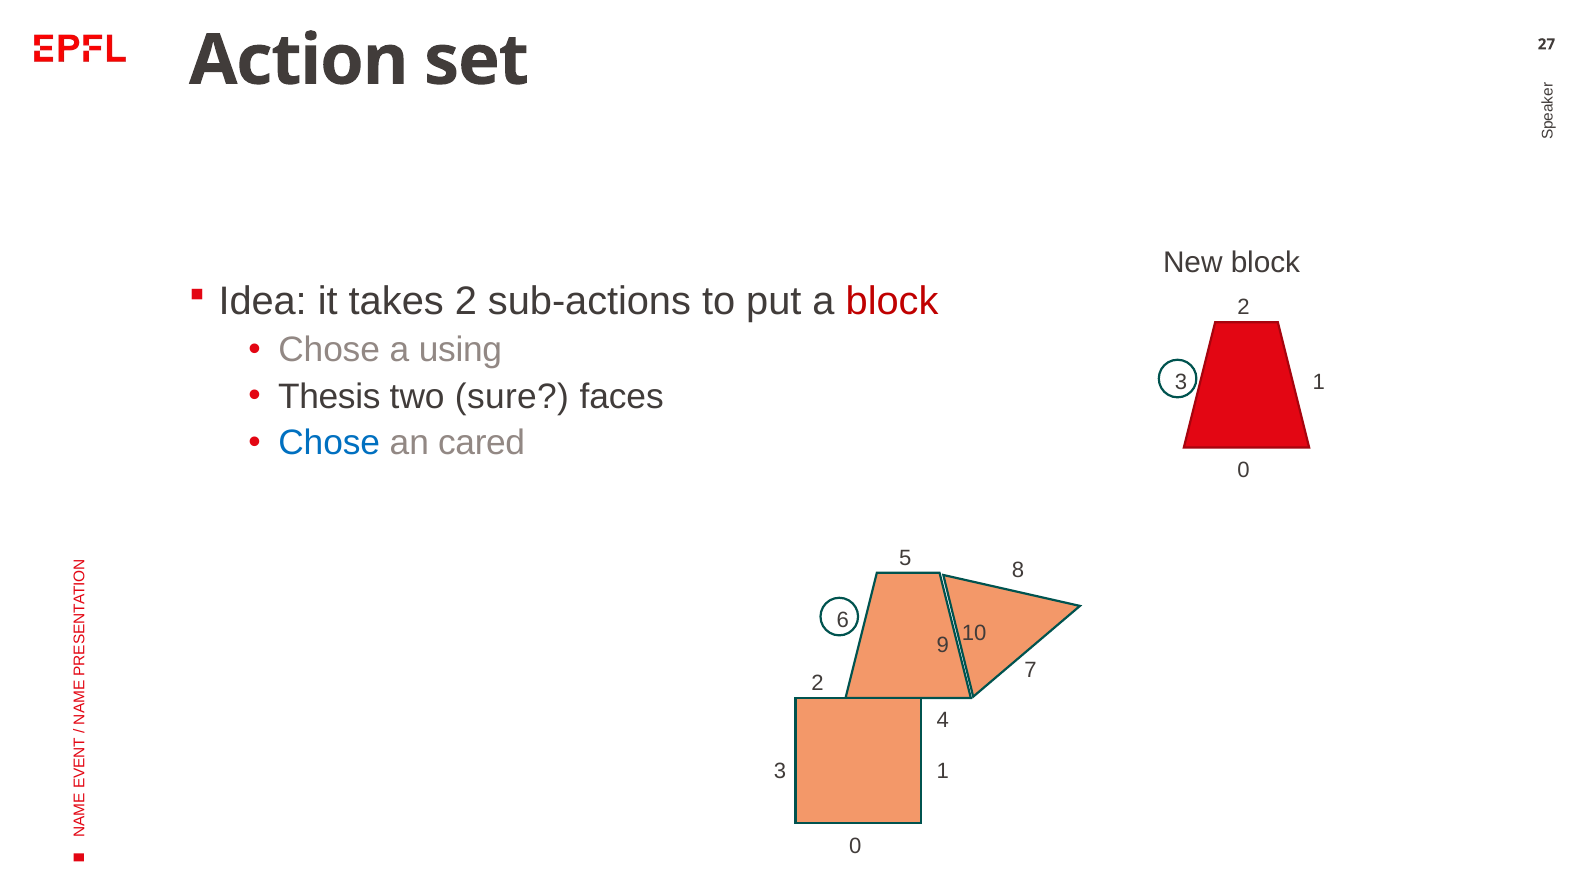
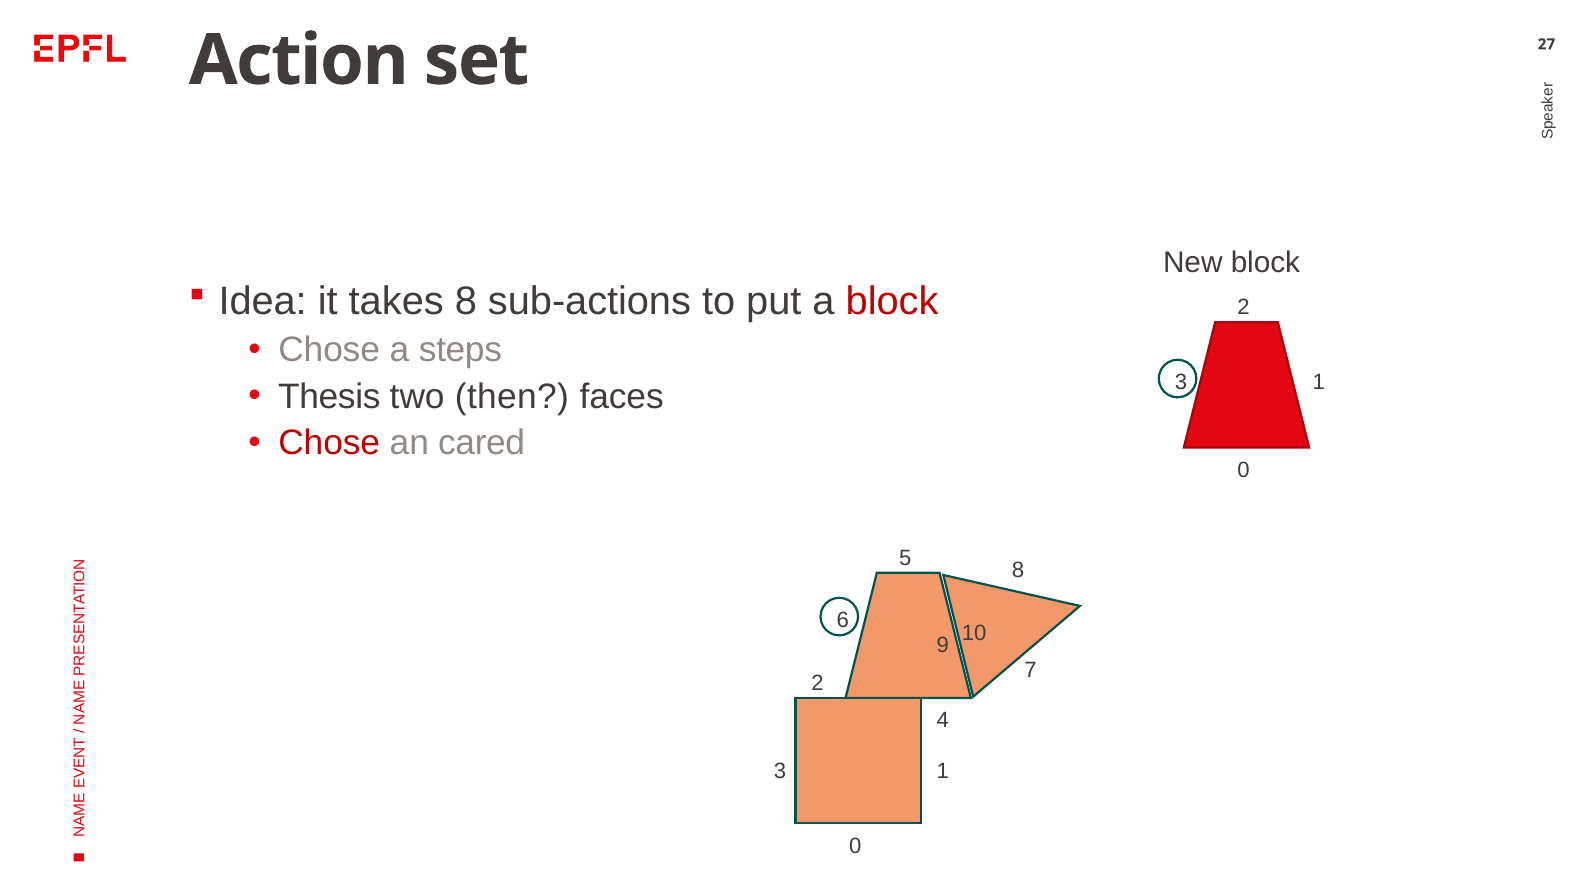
takes 2: 2 -> 8 (466, 301)
using: using -> steps (460, 350)
sure: sure -> then (512, 397)
Chose colour: blue -> red (329, 443)
